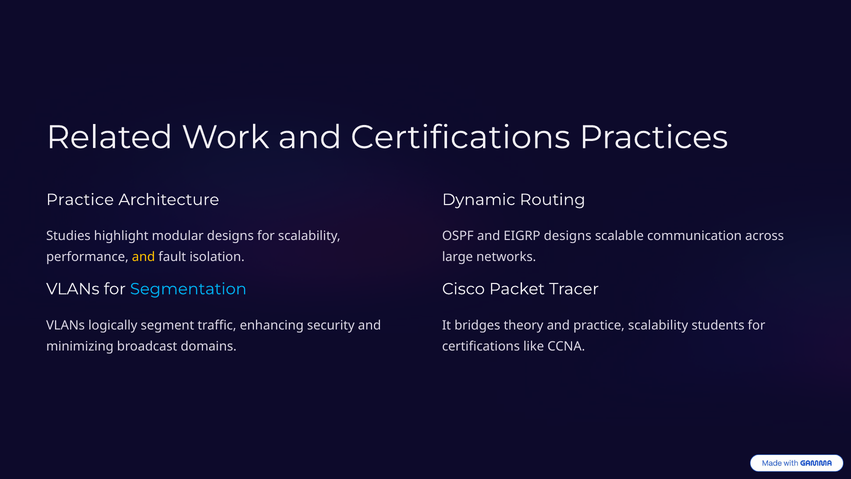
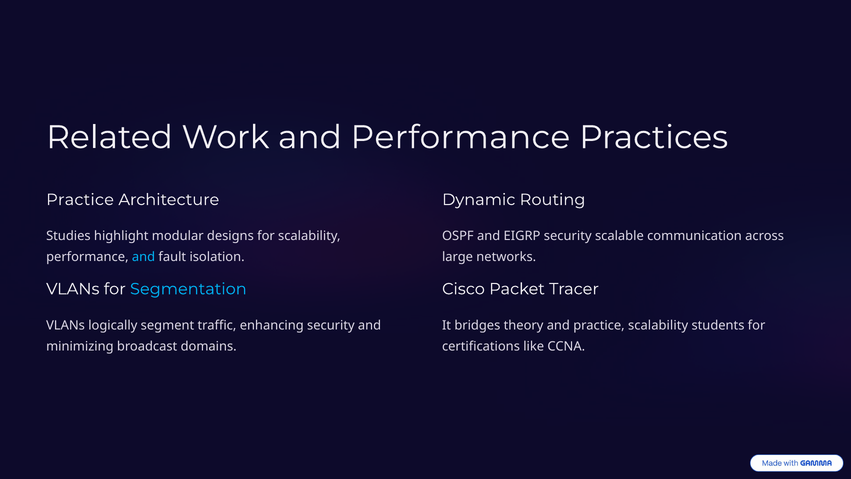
and Certifications: Certifications -> Performance (460, 137)
EIGRP designs: designs -> security (568, 236)
and colour: yellow -> light blue (144, 257)
